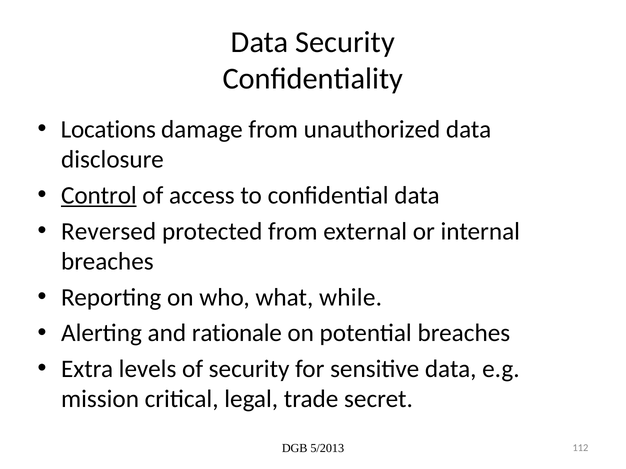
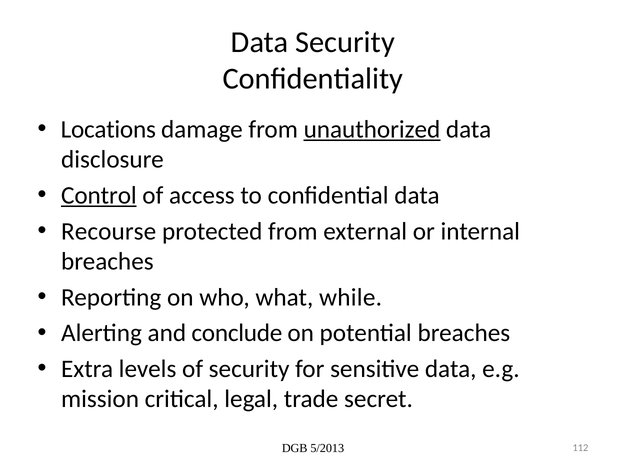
unauthorized underline: none -> present (372, 130)
Reversed: Reversed -> Recourse (109, 232)
rationale: rationale -> conclude (237, 333)
